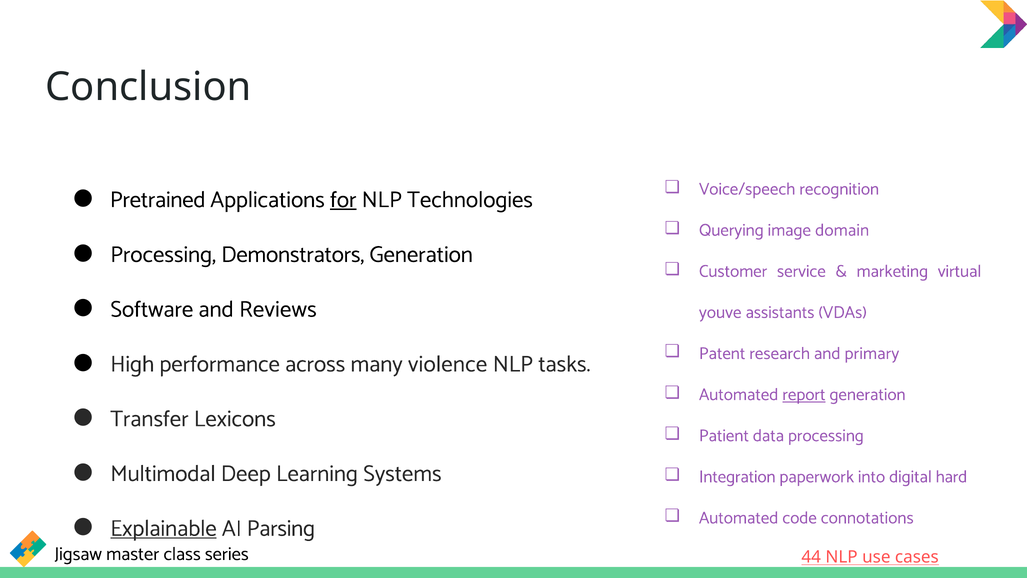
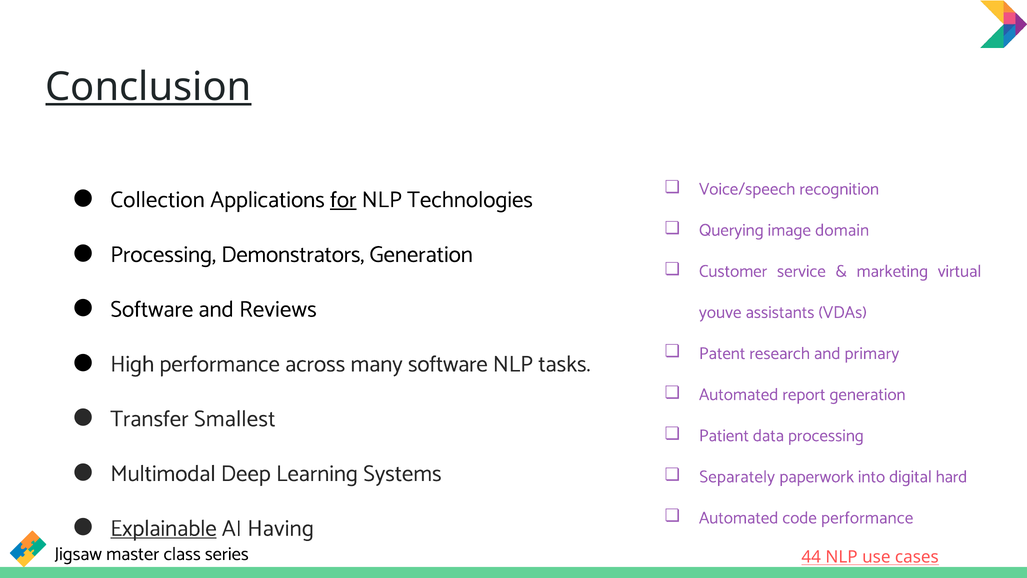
Conclusion underline: none -> present (148, 87)
Pretrained: Pretrained -> Collection (158, 199)
many violence: violence -> software (448, 364)
report underline: present -> none (804, 394)
Lexicons: Lexicons -> Smallest (235, 418)
Integration: Integration -> Separately (737, 476)
code connotations: connotations -> performance (867, 517)
Parsing: Parsing -> Having (281, 528)
